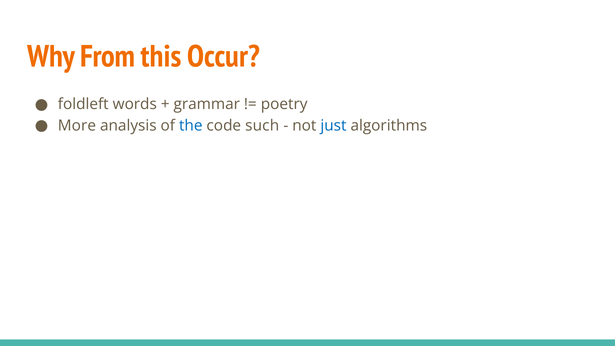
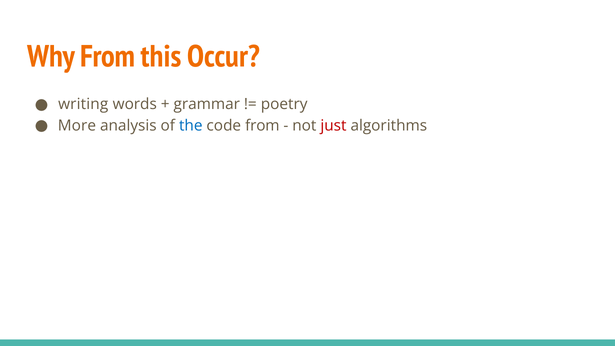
foldleft: foldleft -> writing (83, 104)
code such: such -> from (262, 126)
just colour: blue -> red (333, 126)
